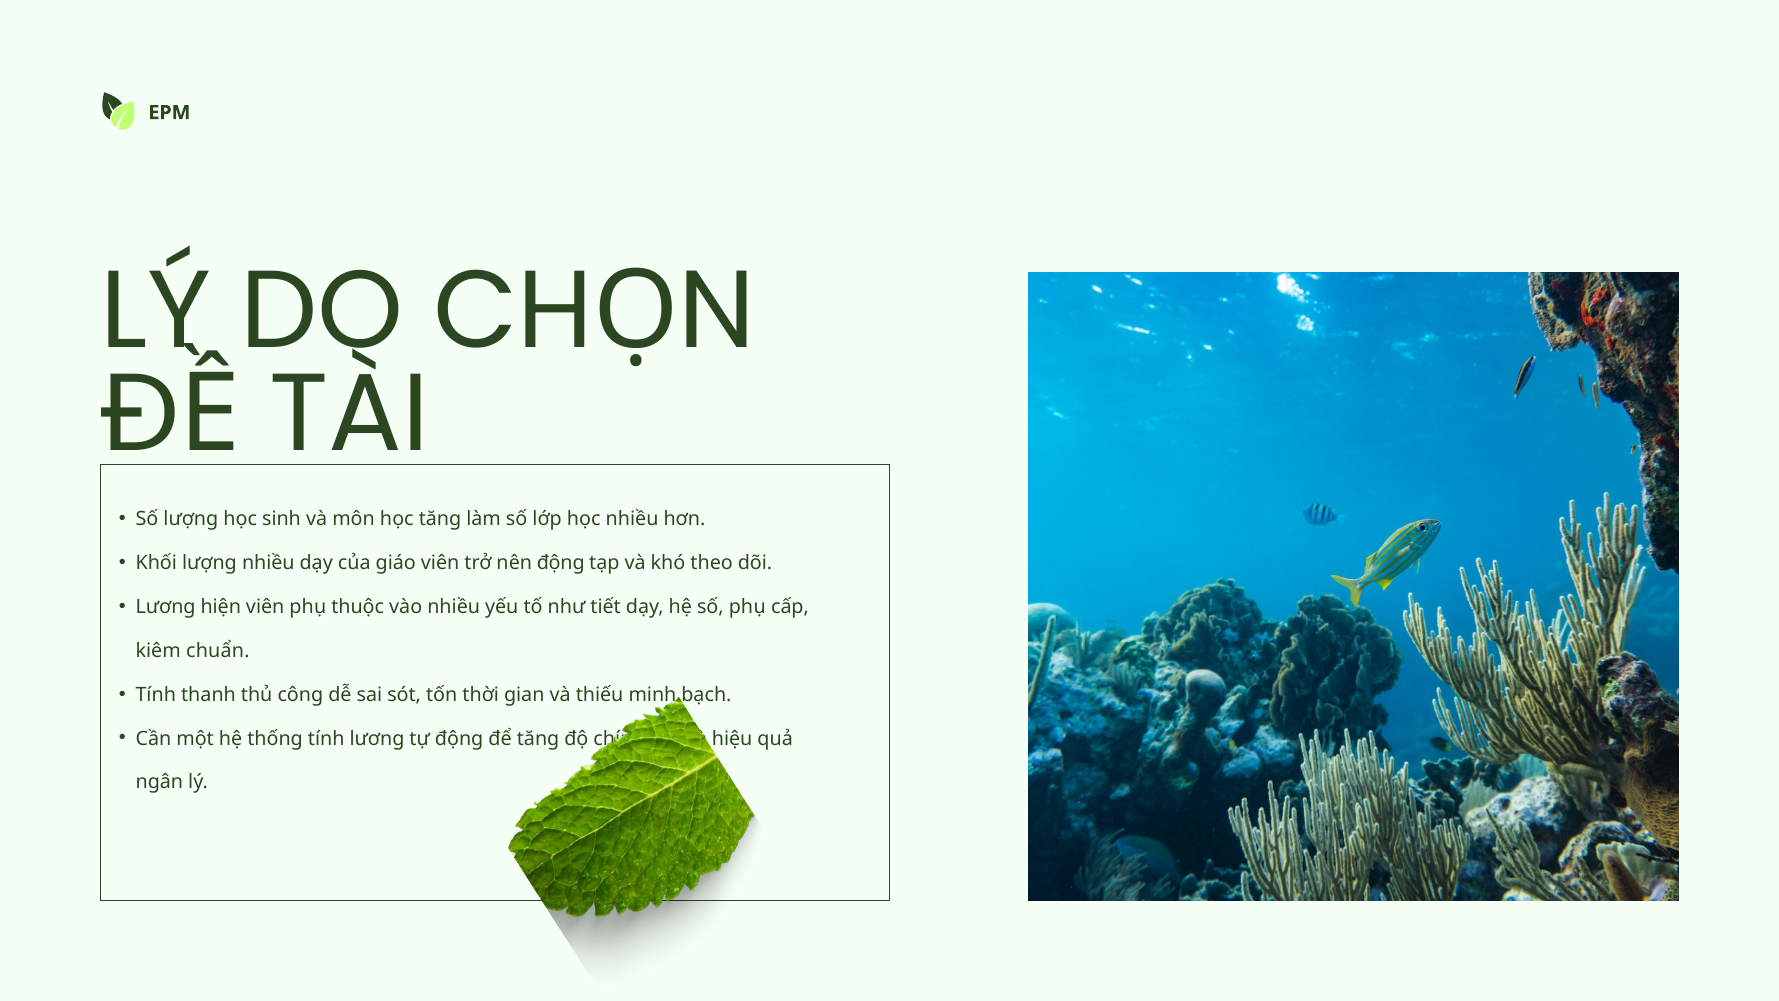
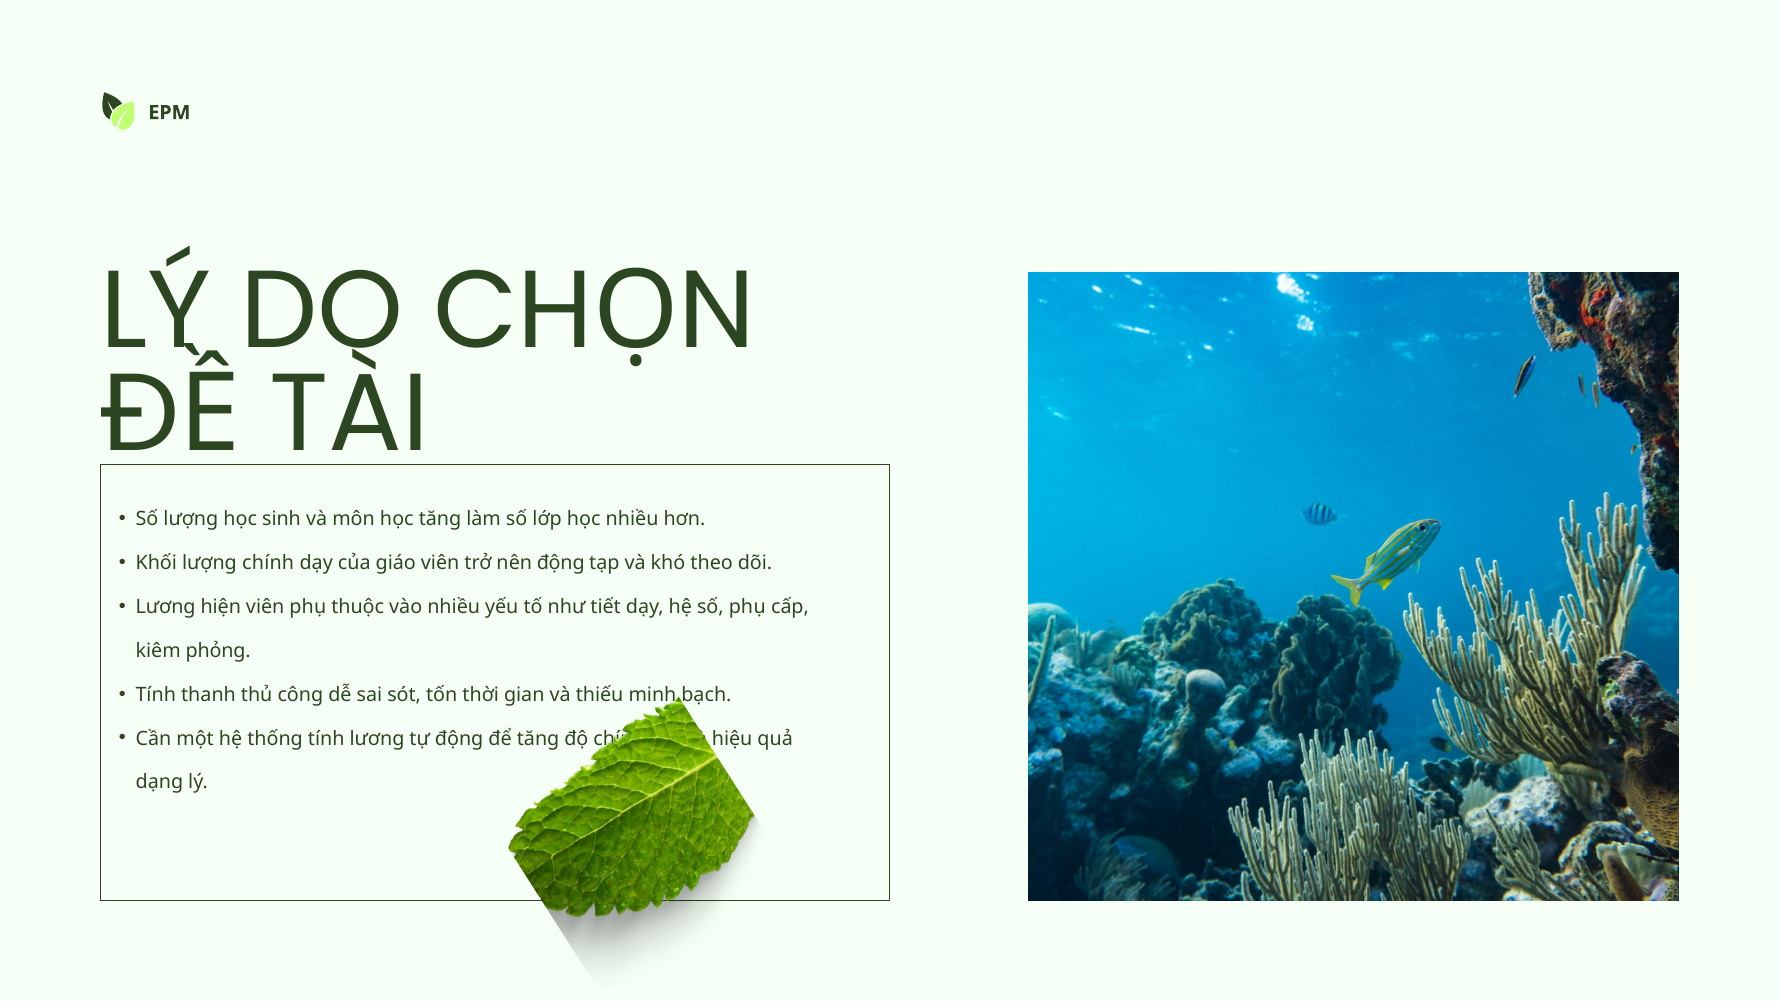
lượng nhiều: nhiều -> chính (268, 563)
chuẩn: chuẩn -> phỏng (218, 651)
ngân: ngân -> dạng (159, 782)
